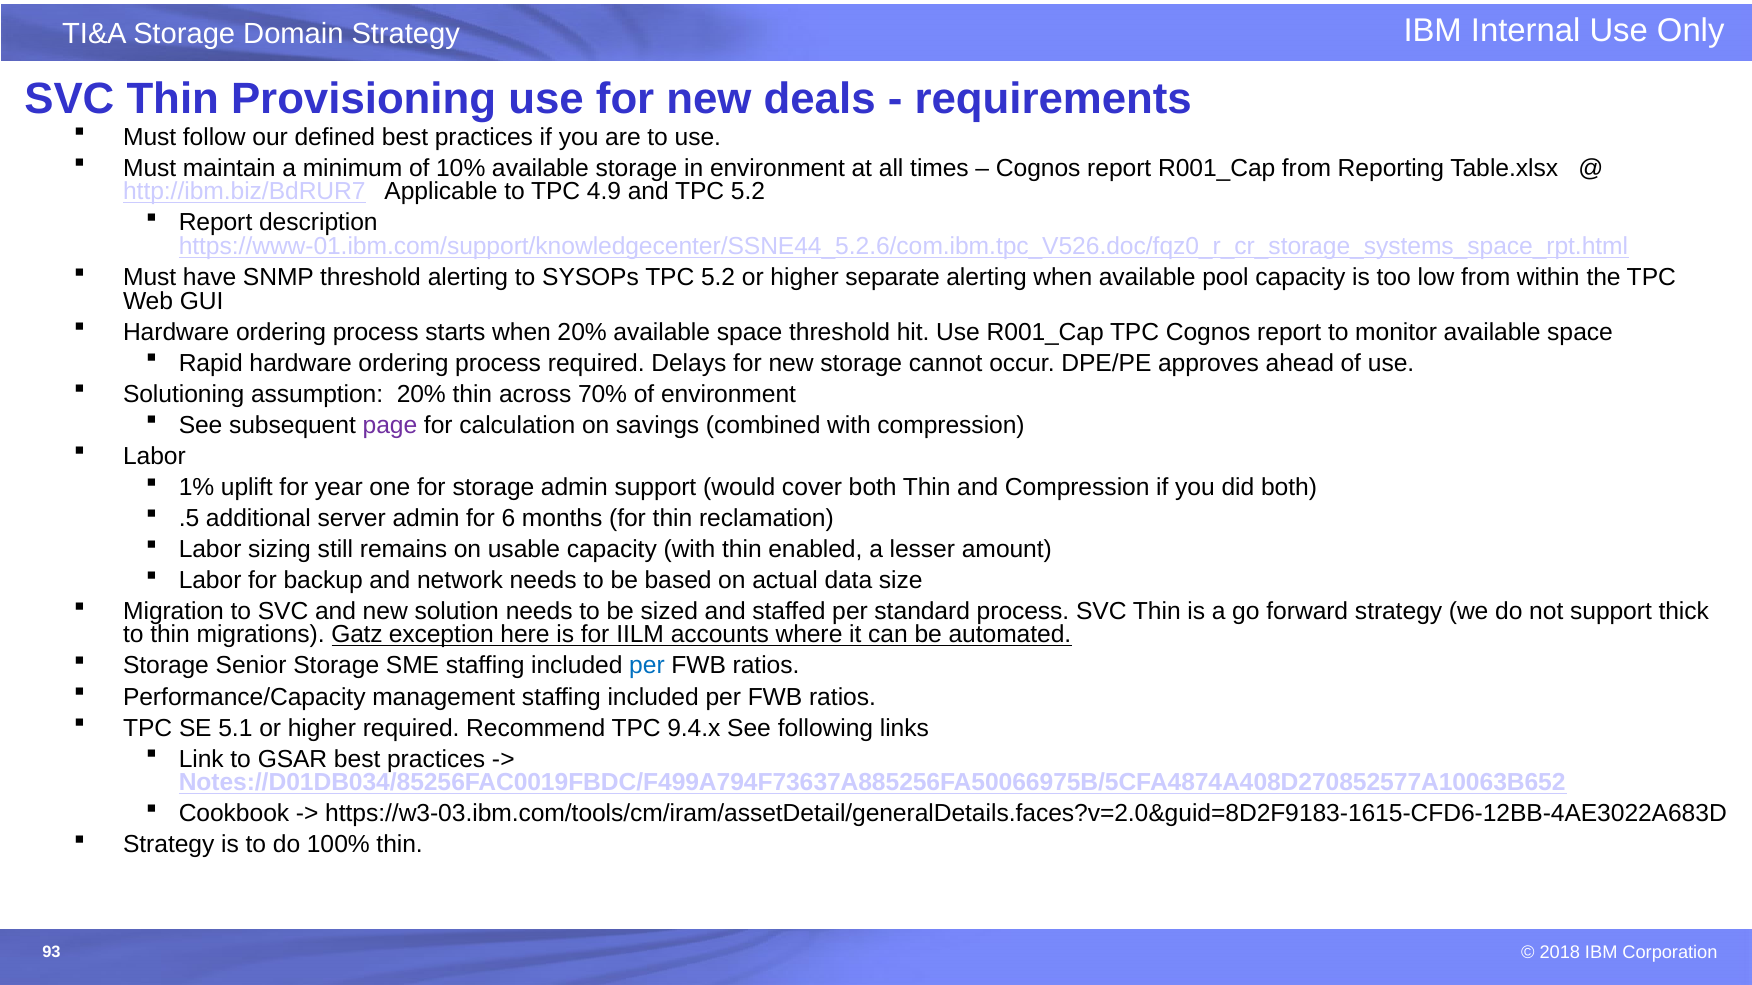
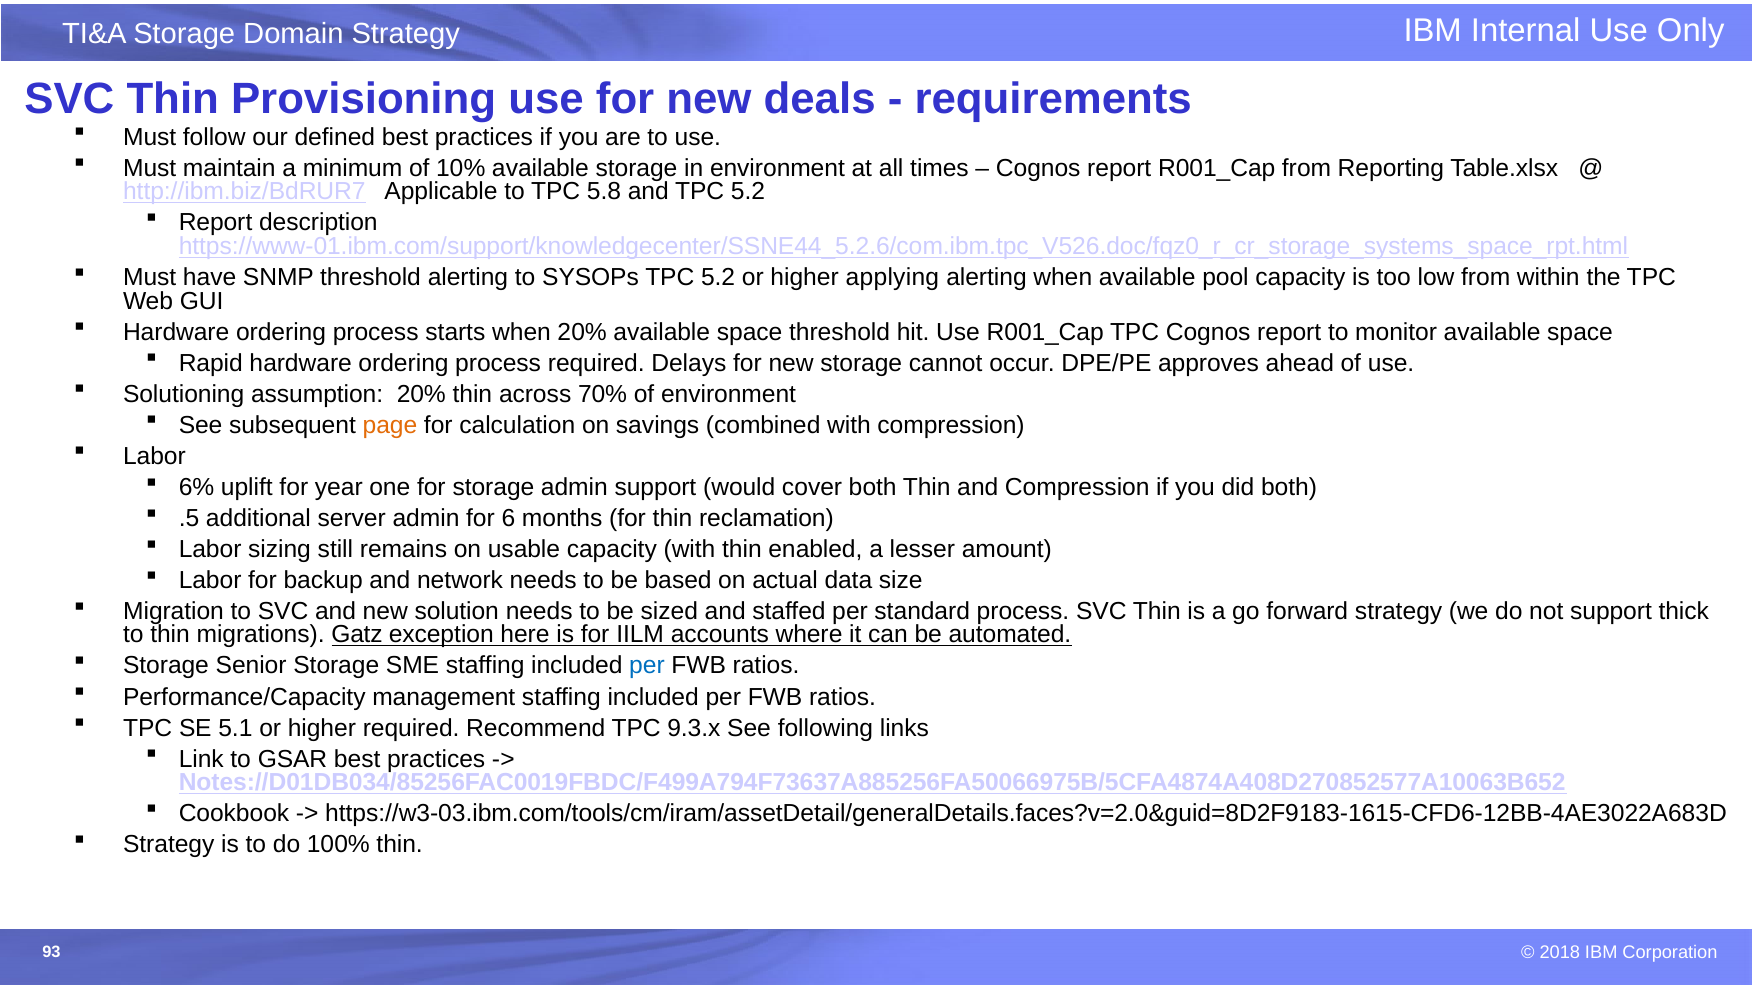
4.9: 4.9 -> 5.8 (604, 192)
separate: separate -> applying (892, 277)
page colour: purple -> orange (390, 425)
1%: 1% -> 6% (197, 487)
9.4.x: 9.4.x -> 9.3.x (694, 728)
